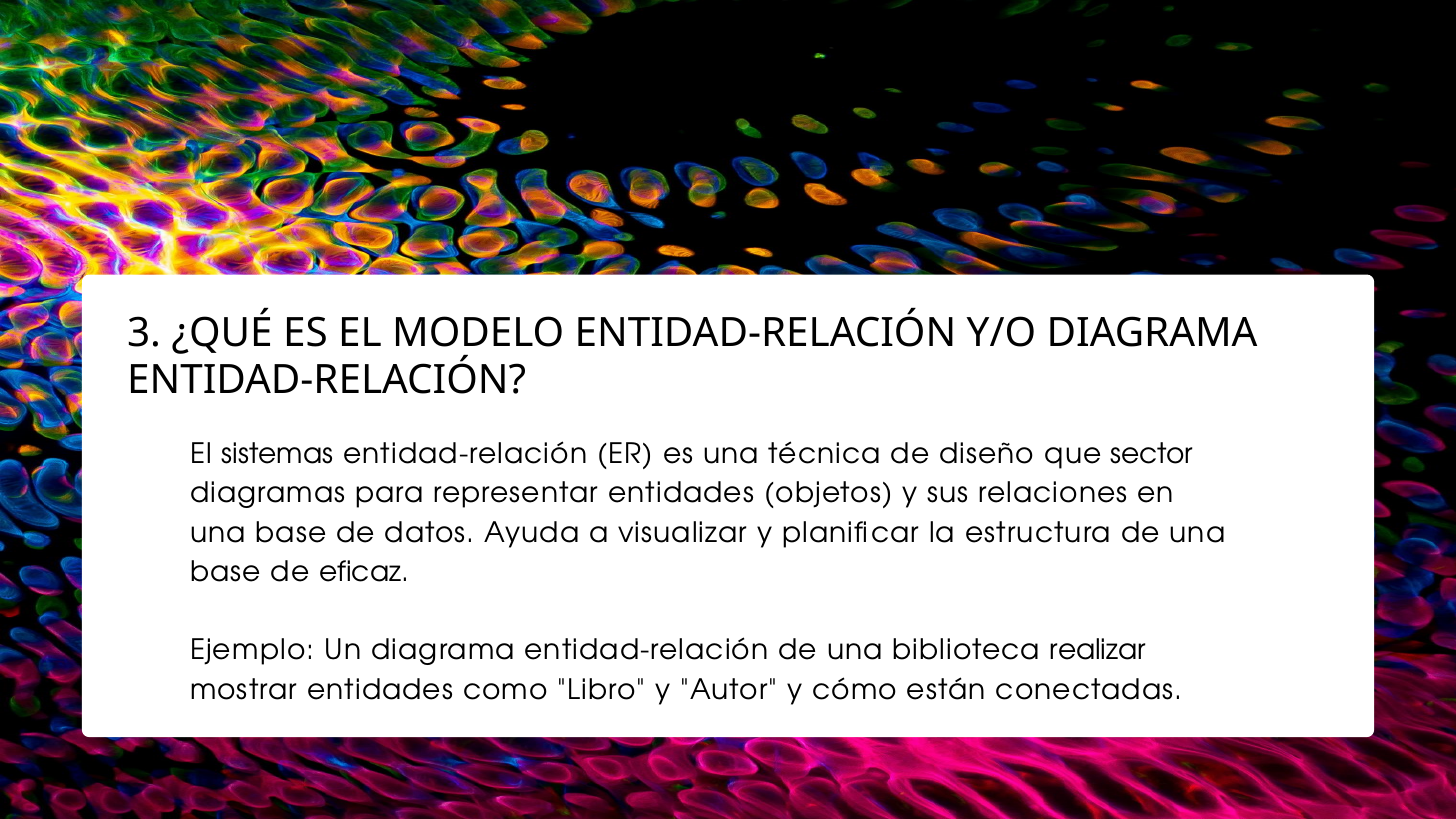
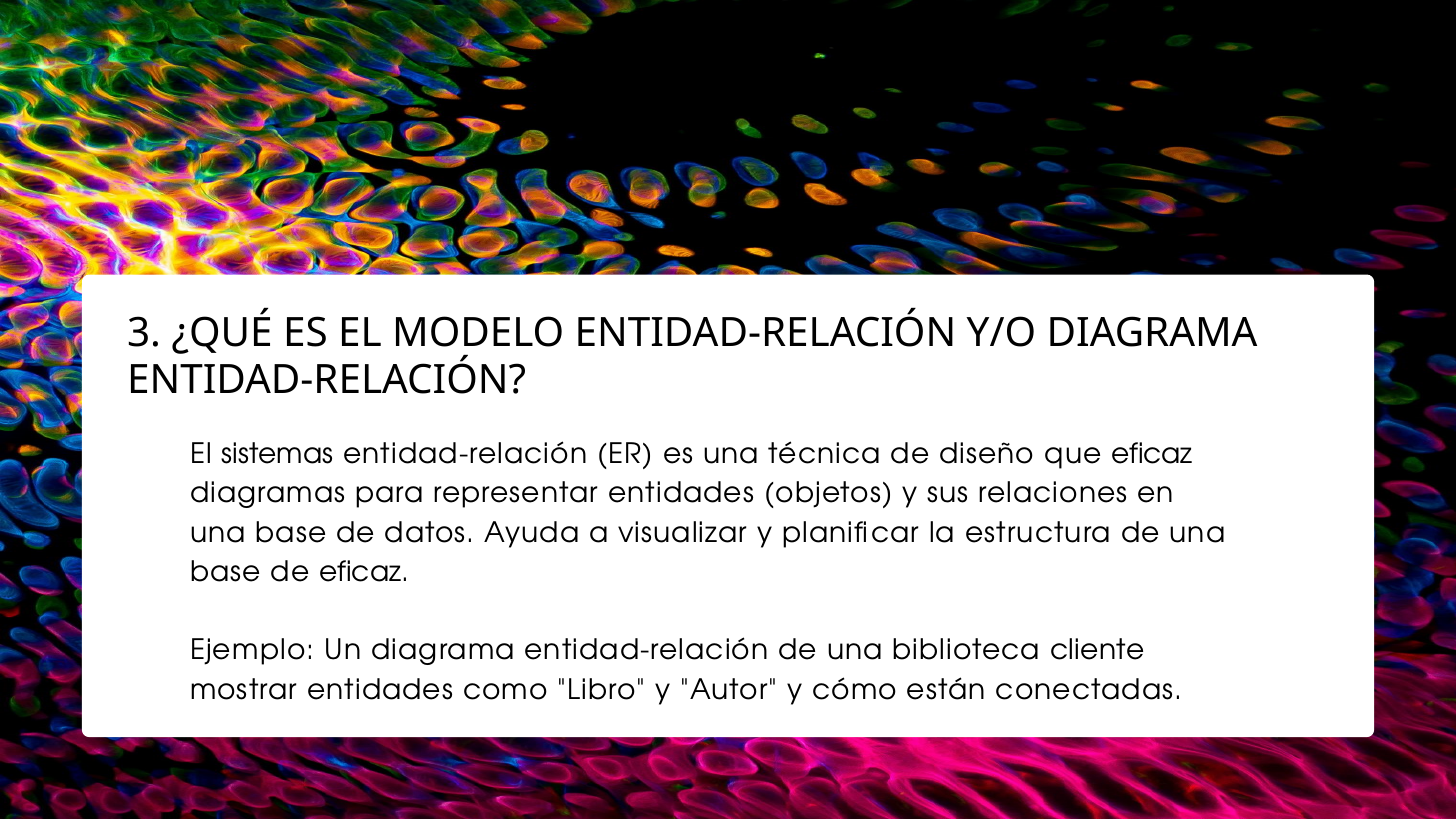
que sector: sector -> eficaz (1152, 454)
realizar: realizar -> cliente (1098, 651)
